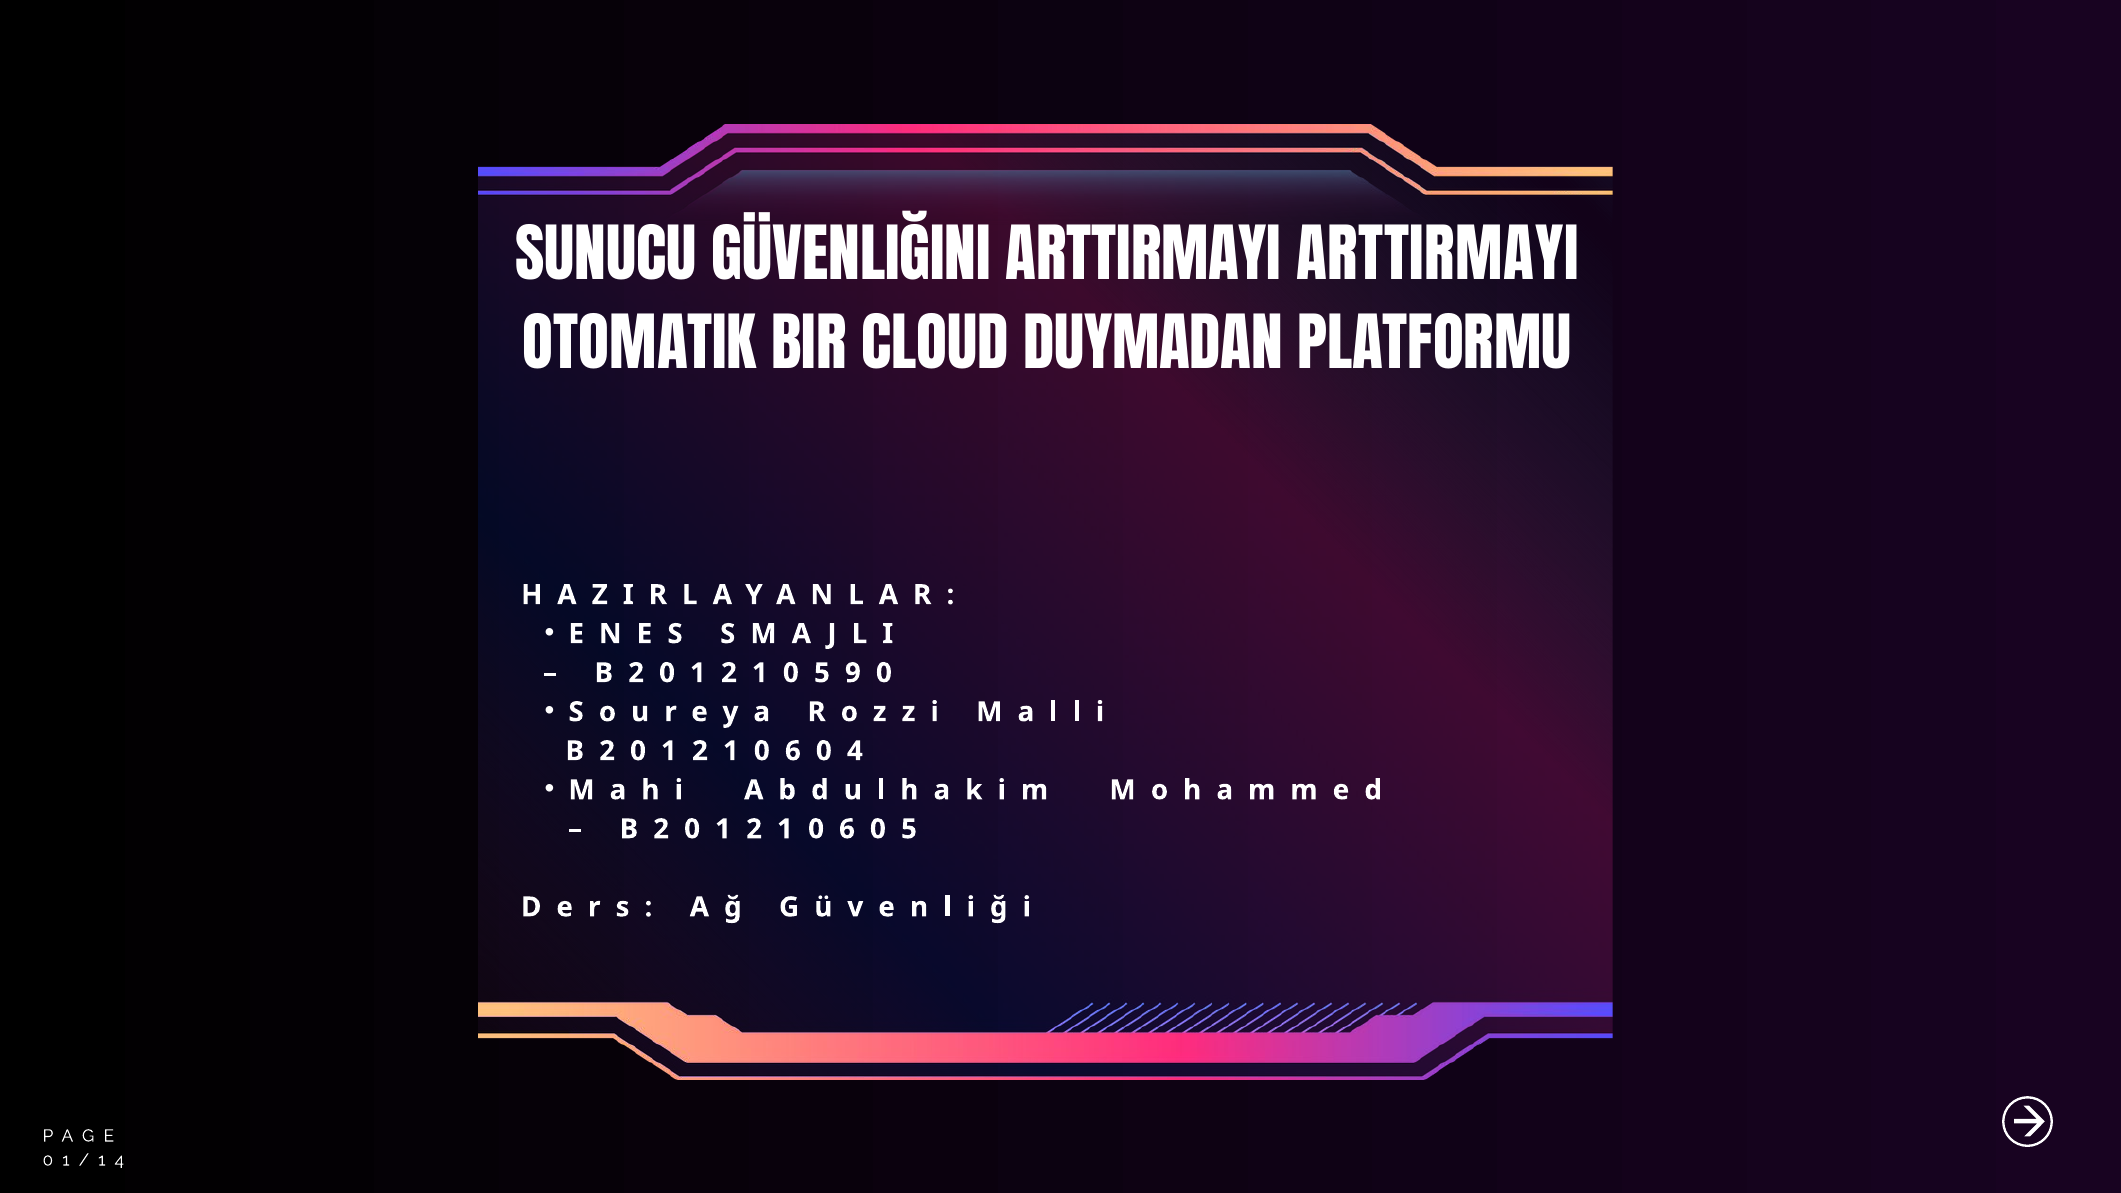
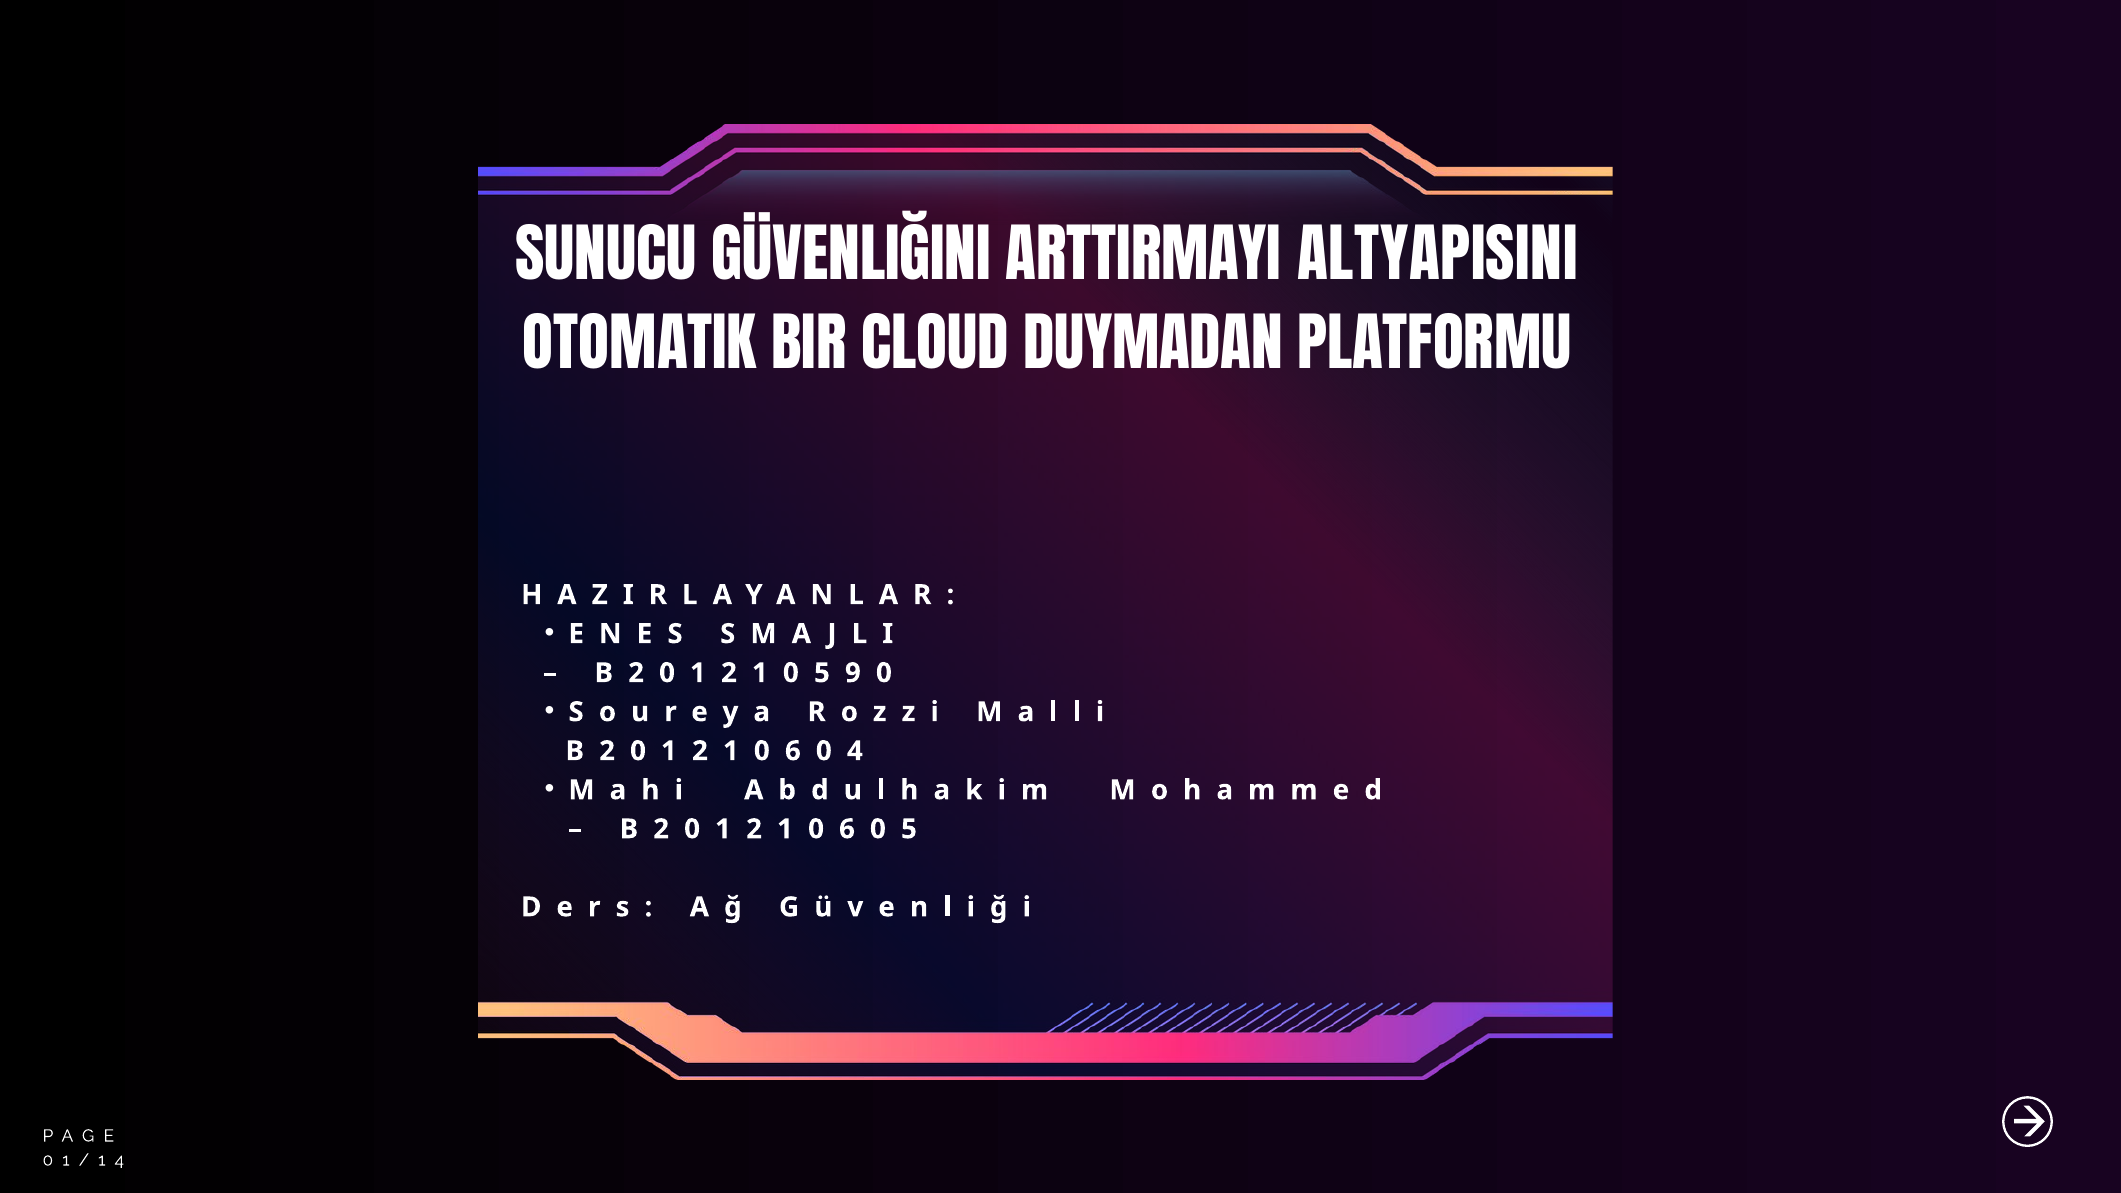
ARTTIRMAYI ARTTIRMAYI: ARTTIRMAYI -> ALTYAPISINI (1437, 258)
